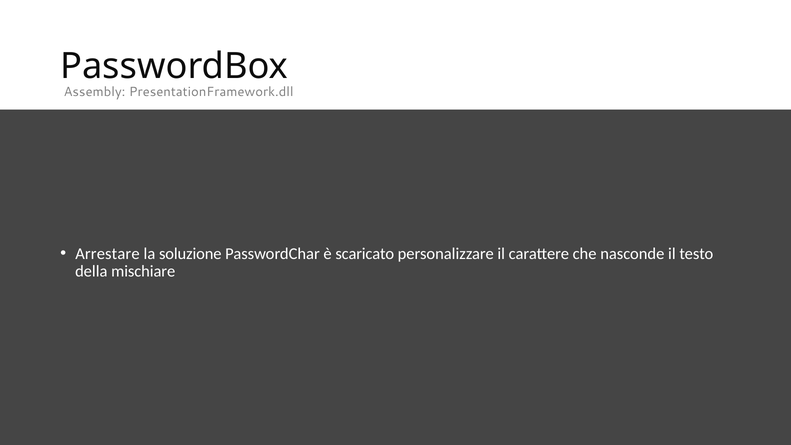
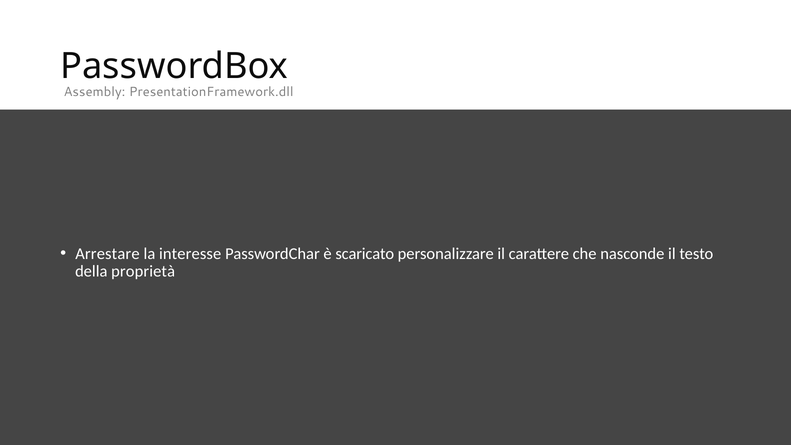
soluzione: soluzione -> interesse (190, 254)
mischiare: mischiare -> proprietà (143, 271)
